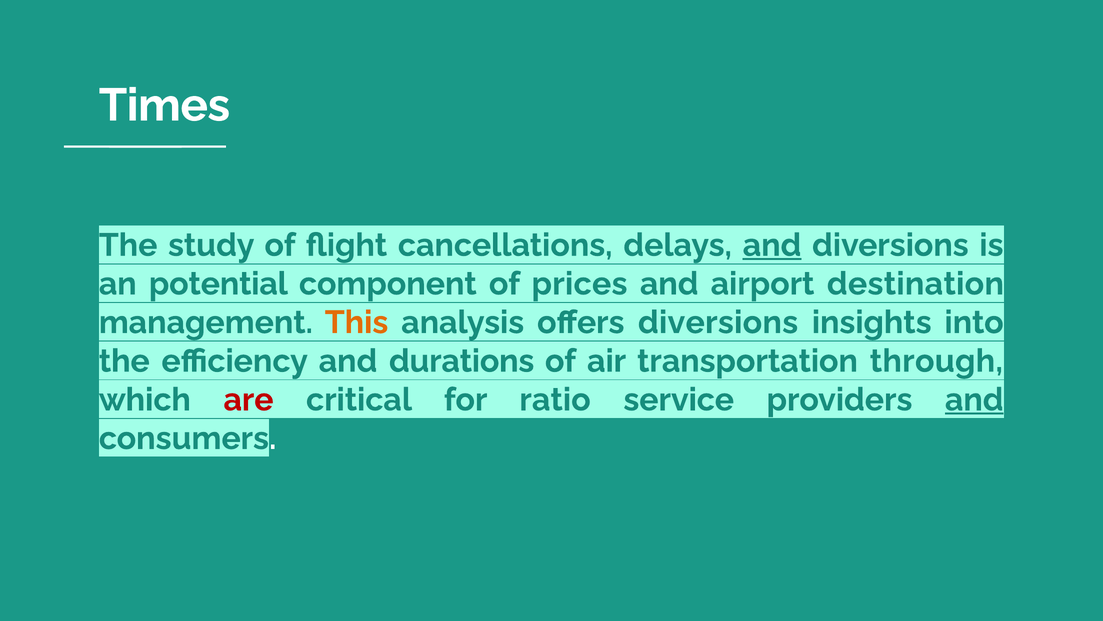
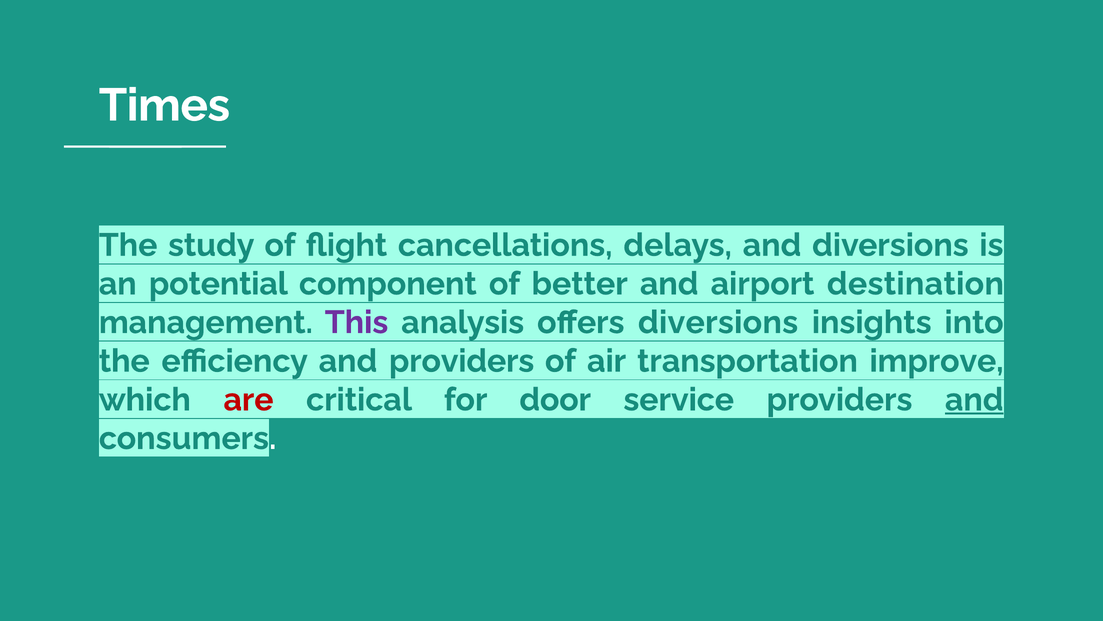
and underline: present -> none (772, 245)
prices: prices -> better (580, 284)
This colour: orange -> purple (357, 322)
and durations: durations -> providers (462, 361)
through: through -> improve (937, 361)
ratio: ratio -> door (555, 399)
